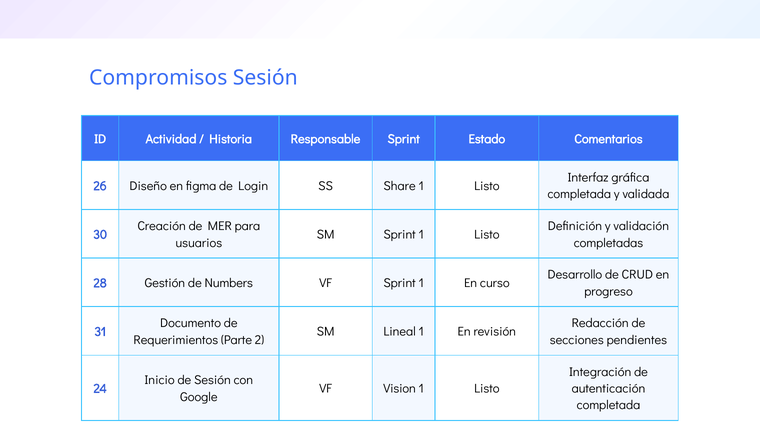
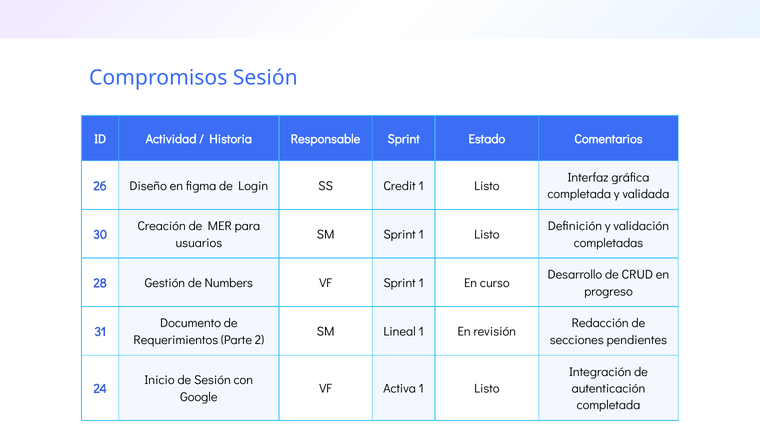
Share: Share -> Credit (400, 186)
Vision: Vision -> Activa (400, 389)
